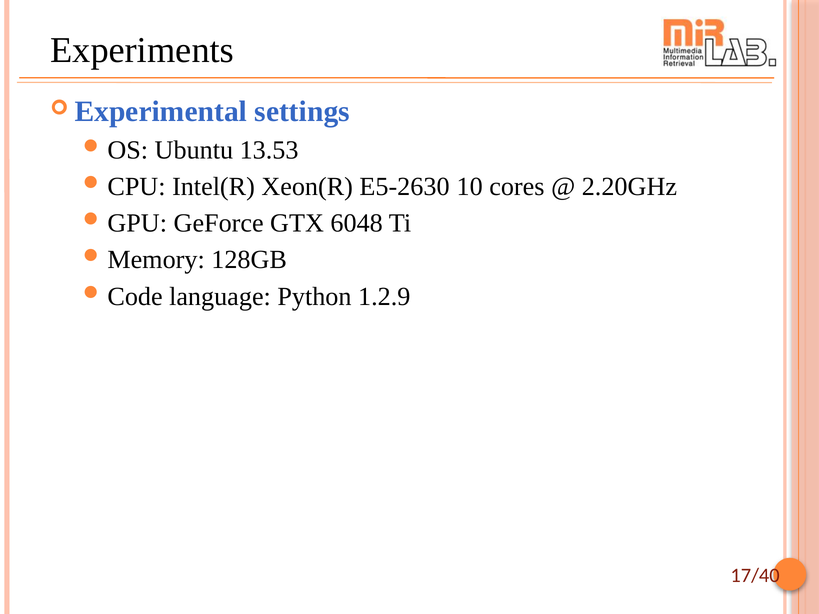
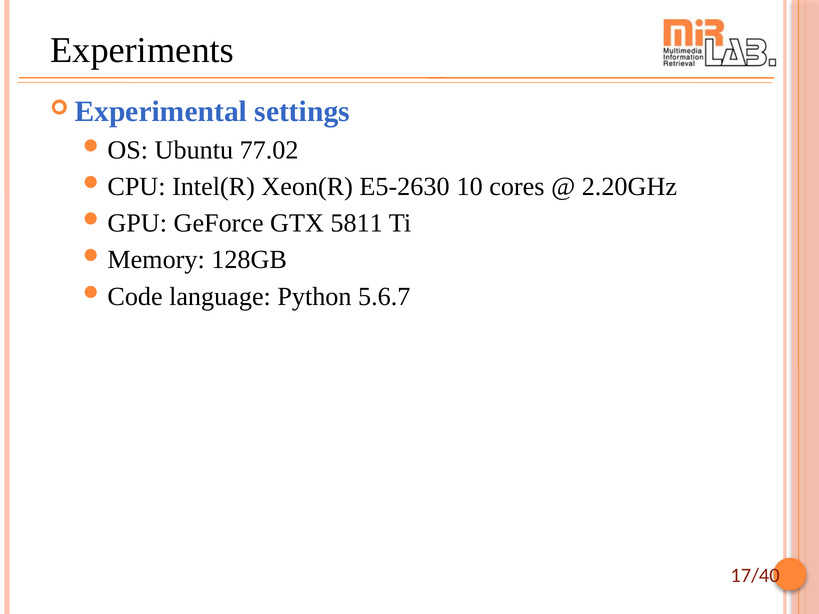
13.53: 13.53 -> 77.02 (269, 150)
6048: 6048 -> 5811 (357, 223)
1.2.9: 1.2.9 -> 5.6.7 (384, 297)
